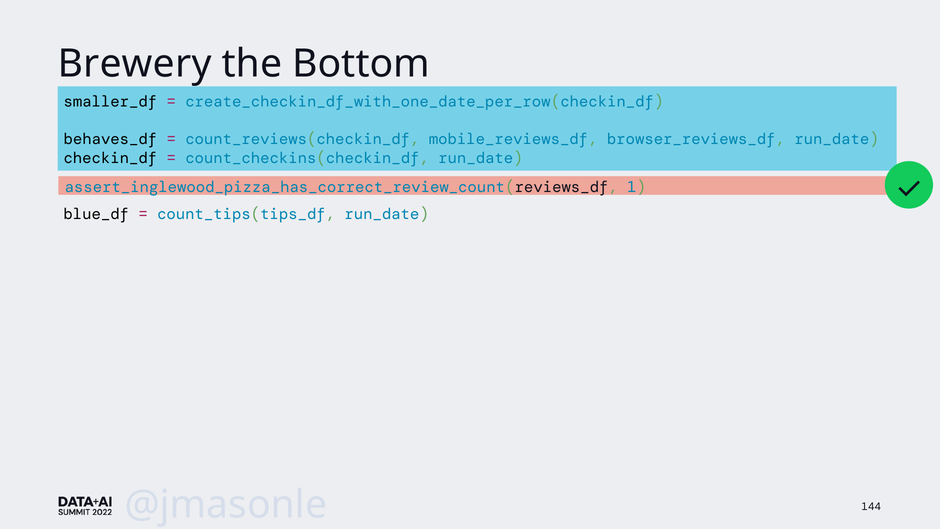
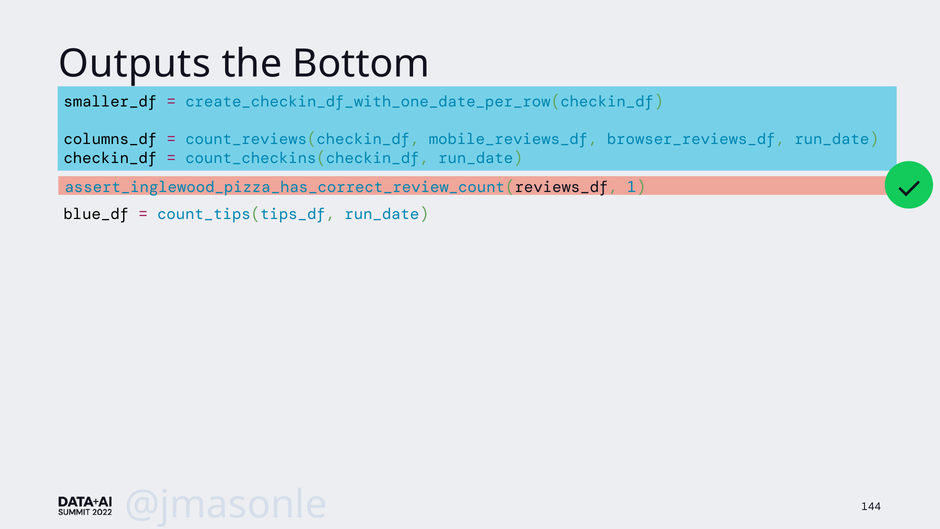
Brewery: Brewery -> Outputs (135, 64)
behaves_df: behaves_df -> columns_df (110, 139)
